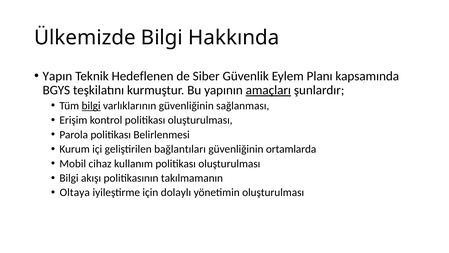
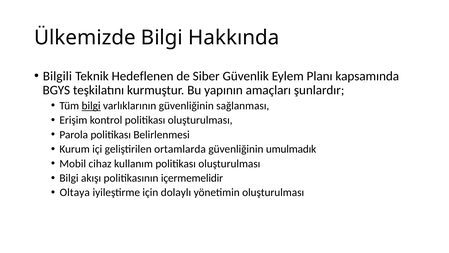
Yapın: Yapın -> Bilgili (57, 76)
amaçları underline: present -> none (268, 90)
bağlantıları: bağlantıları -> ortamlarda (180, 149)
ortamlarda: ortamlarda -> umulmadık (291, 149)
takılmamanın: takılmamanın -> içermemelidir (192, 178)
